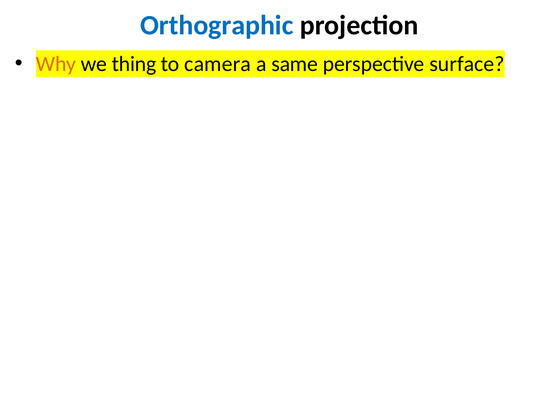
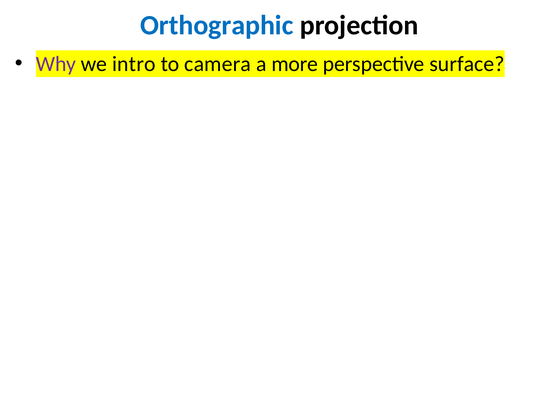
Why colour: orange -> purple (56, 64)
thing: thing -> intro (134, 64)
same: same -> more (295, 64)
